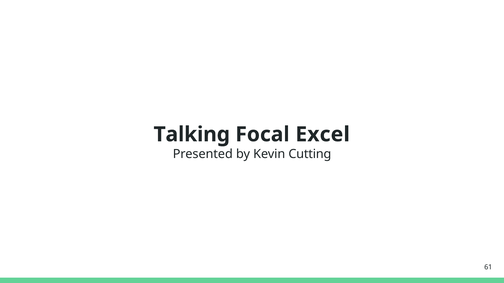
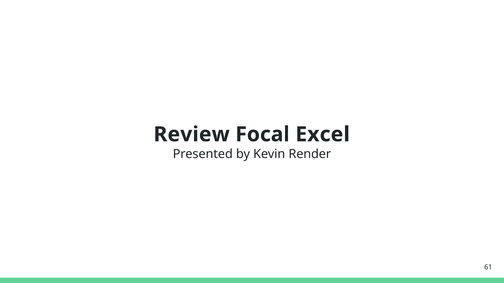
Talking: Talking -> Review (192, 135)
Cutting: Cutting -> Render (310, 154)
